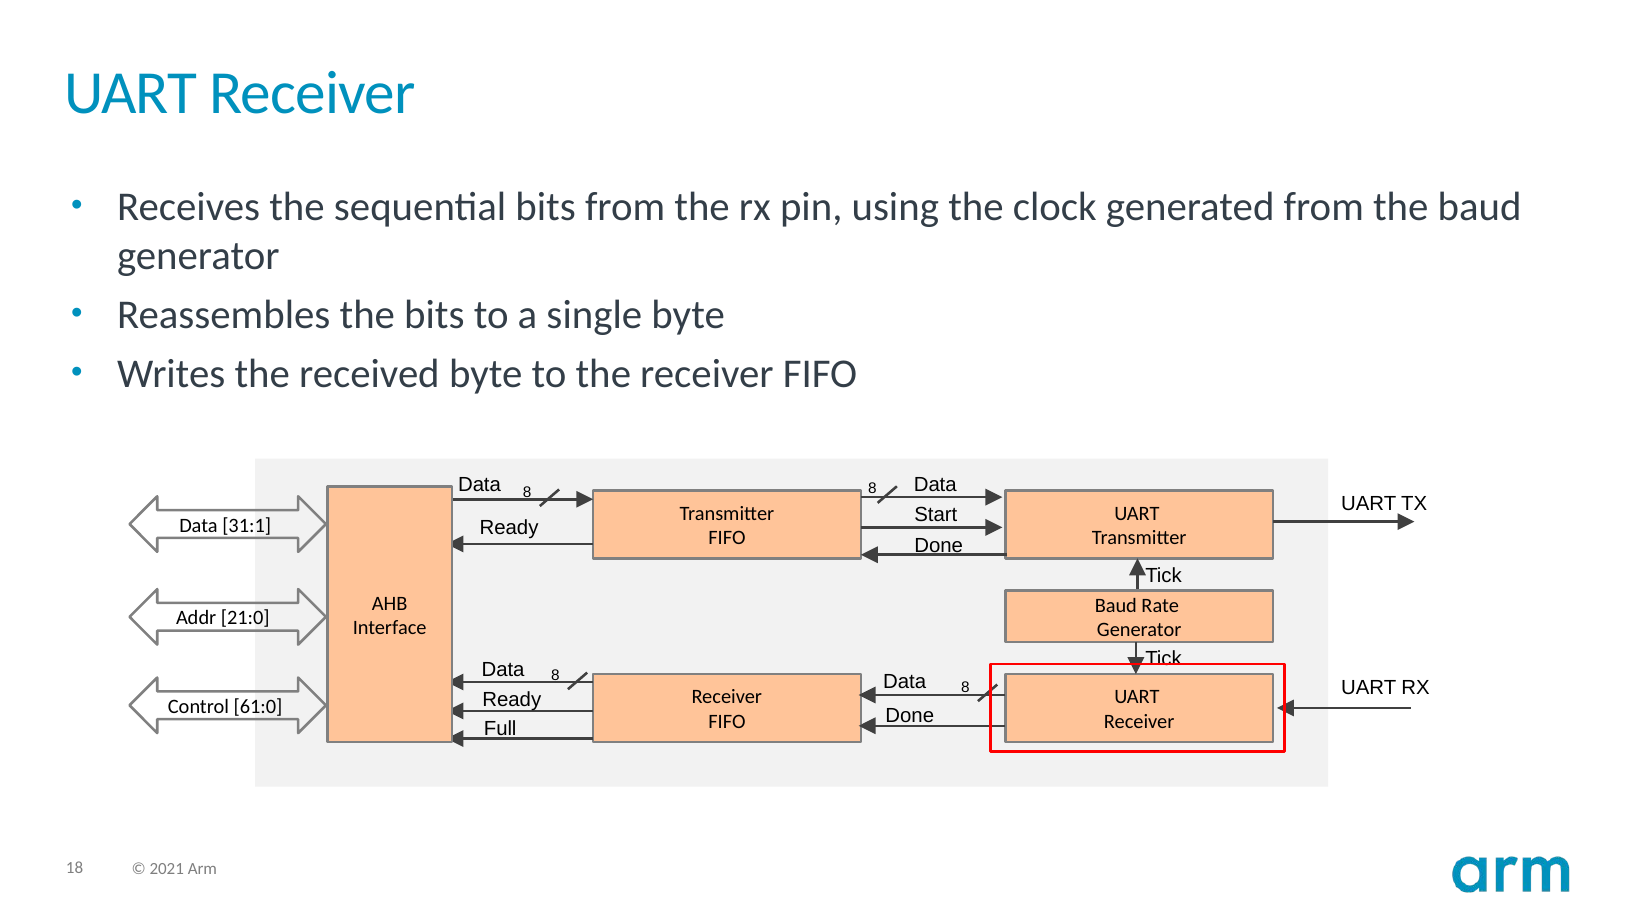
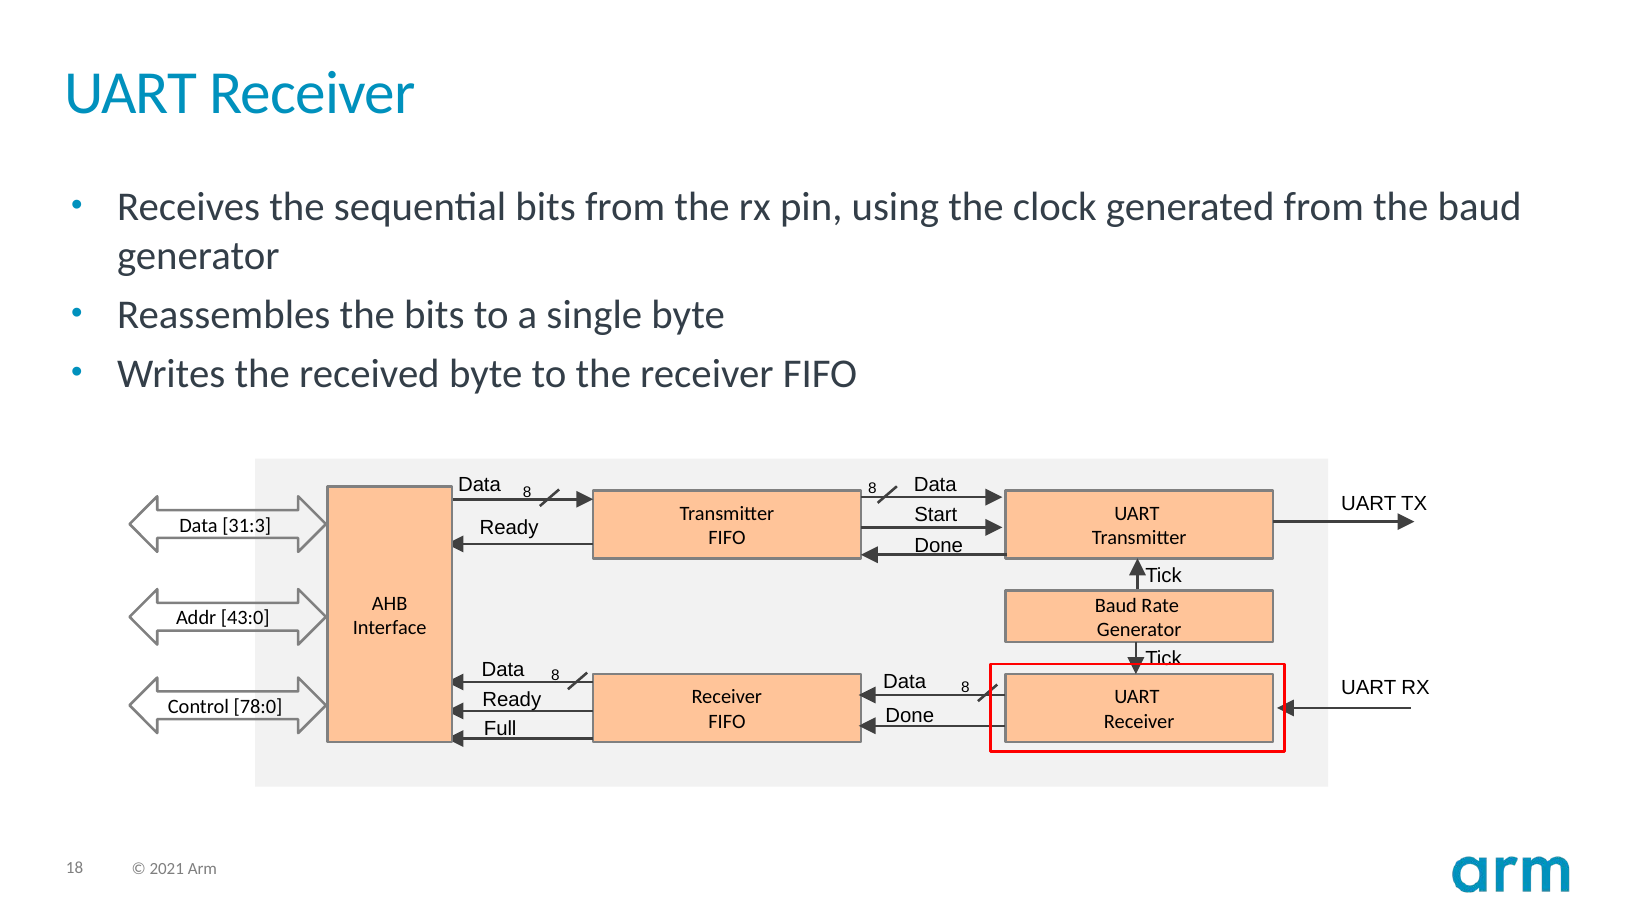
31:1: 31:1 -> 31:3 (247, 525)
21:0: 21:0 -> 43:0 (245, 618)
61:0: 61:0 -> 78:0 (258, 706)
